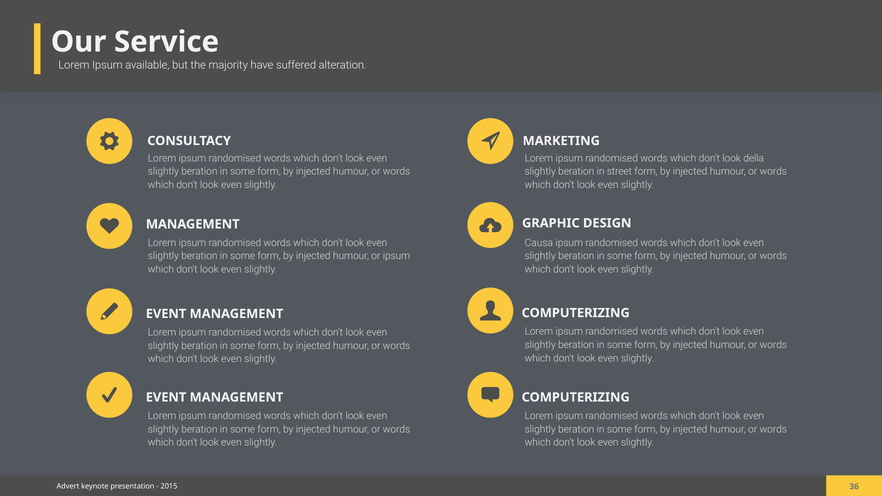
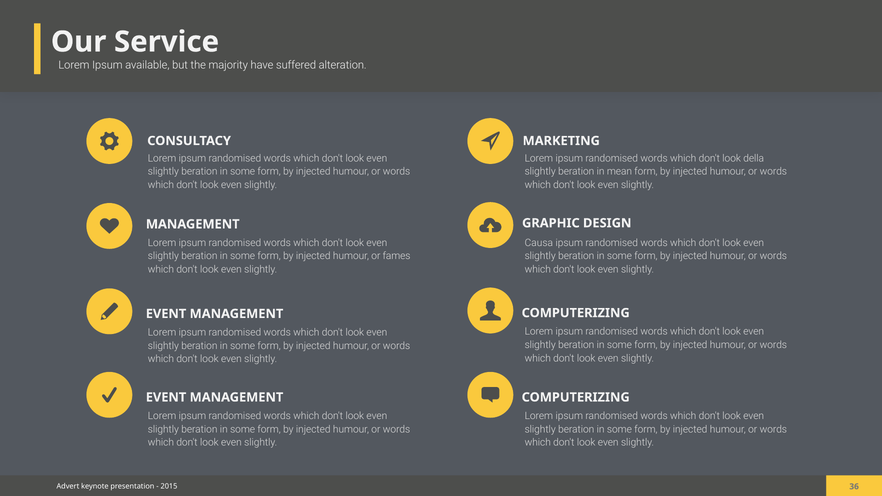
street: street -> mean (619, 172)
or ipsum: ipsum -> fames (397, 256)
